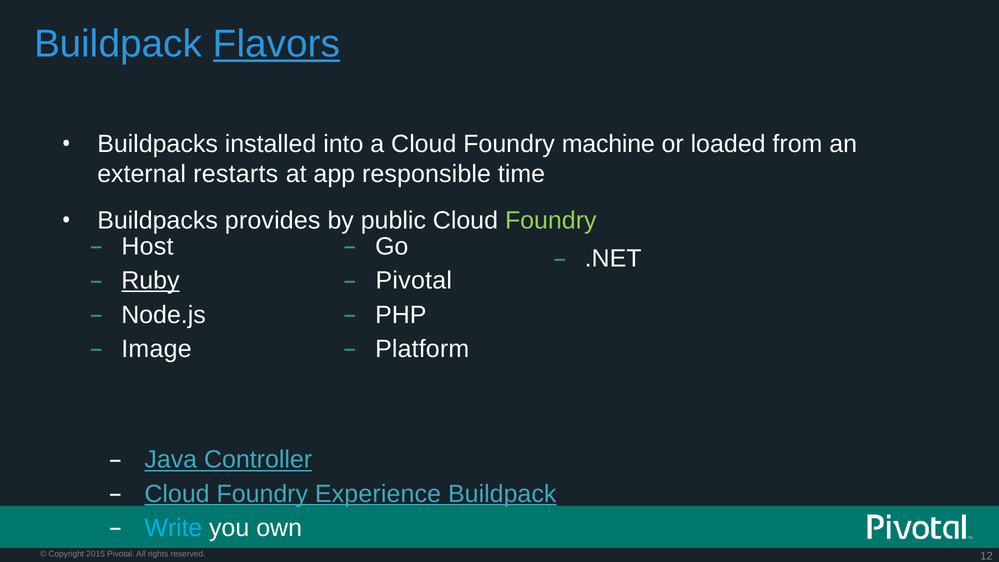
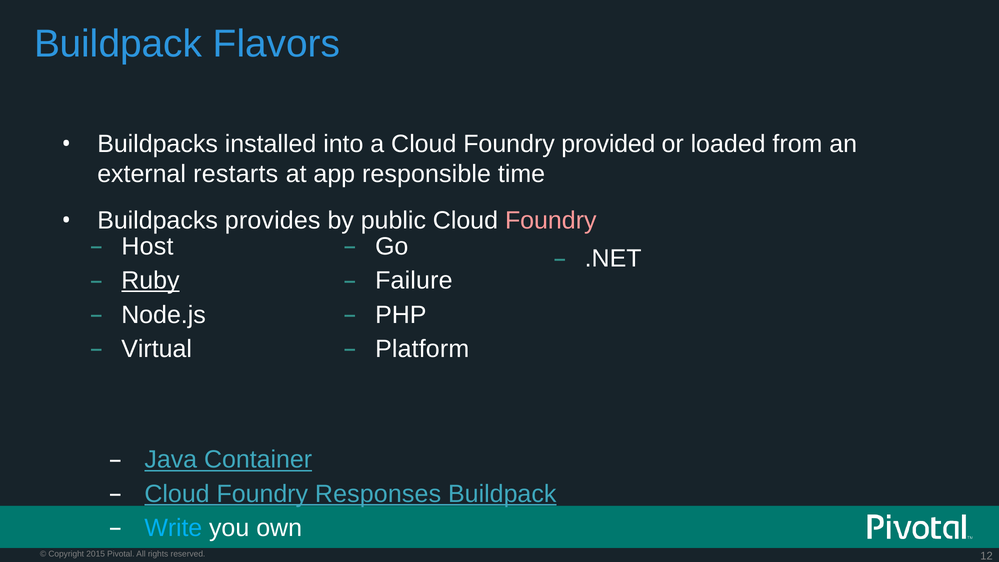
Flavors underline: present -> none (276, 44)
machine: machine -> provided (608, 144)
Foundry colour: light green -> pink (551, 221)
Pivotal: Pivotal -> Failure (414, 281)
Image: Image -> Virtual (157, 349)
Controller: Controller -> Container (258, 460)
Experience: Experience -> Responses (378, 494)
